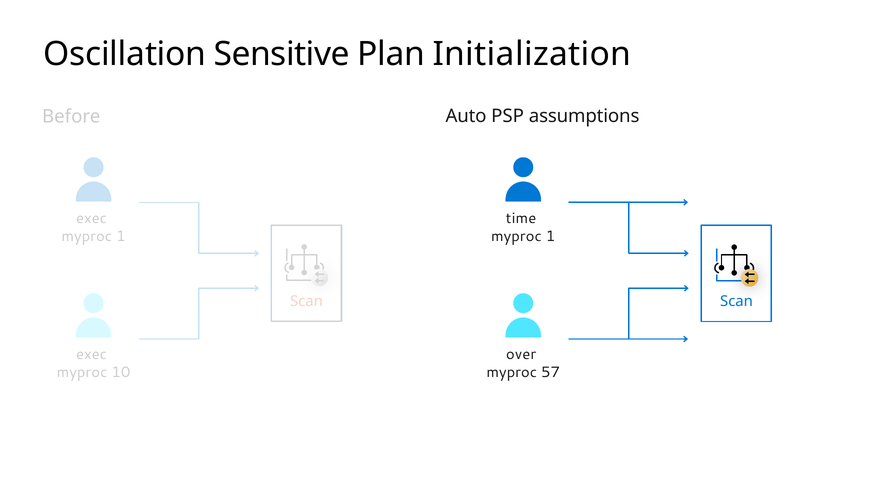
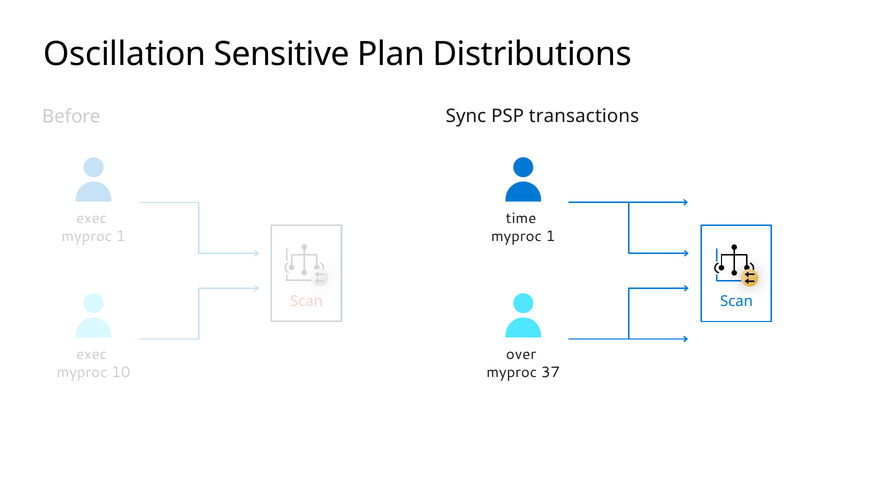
Initialization: Initialization -> Distributions (532, 54)
Auto: Auto -> Sync (466, 116)
assumptions: assumptions -> transactions (584, 116)
57: 57 -> 37 (551, 372)
